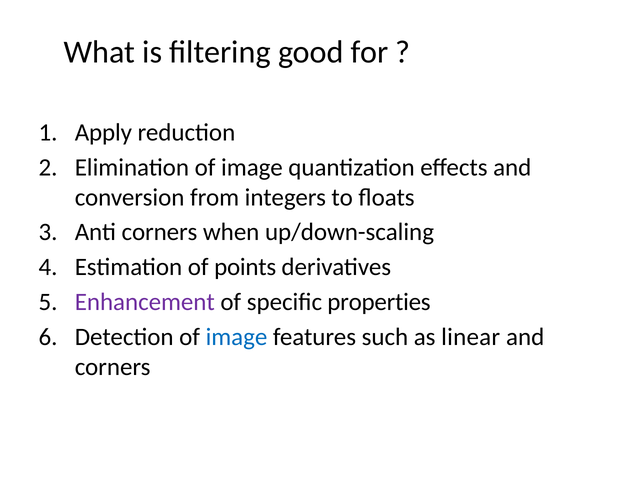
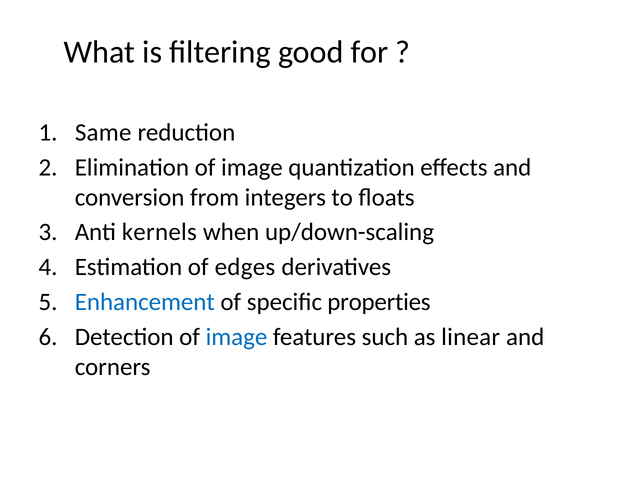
Apply: Apply -> Same (103, 132)
Anti corners: corners -> kernels (159, 232)
points: points -> edges (245, 267)
Enhancement colour: purple -> blue (145, 302)
